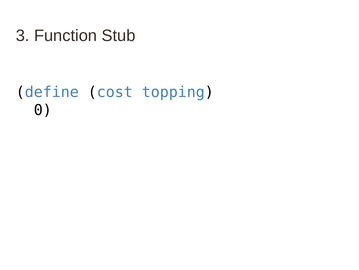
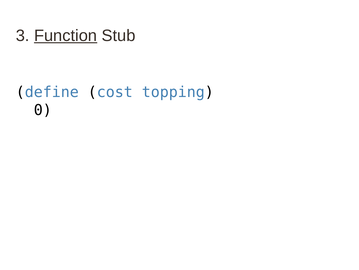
Function underline: none -> present (66, 36)
